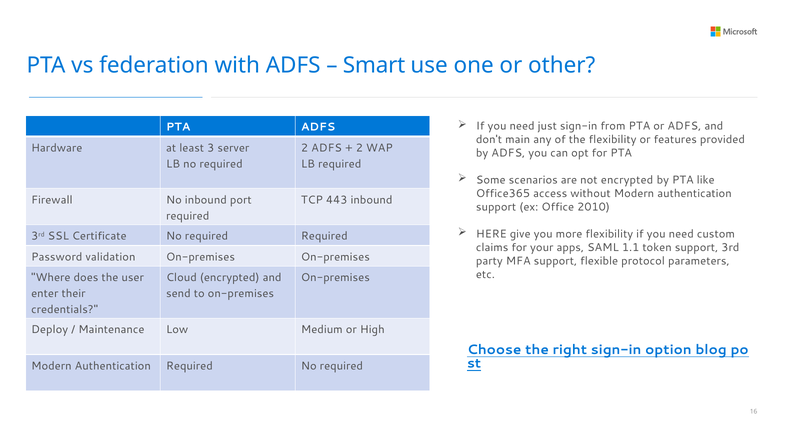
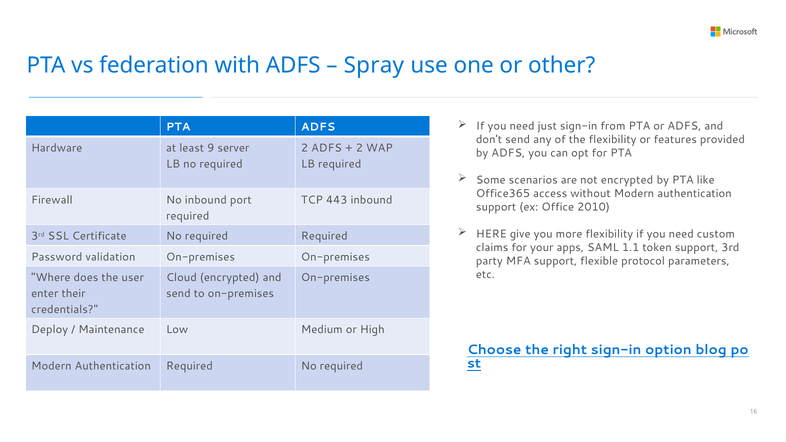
Smart: Smart -> Spray (374, 66)
don't main: main -> send (518, 140)
3: 3 -> 9 (211, 148)
